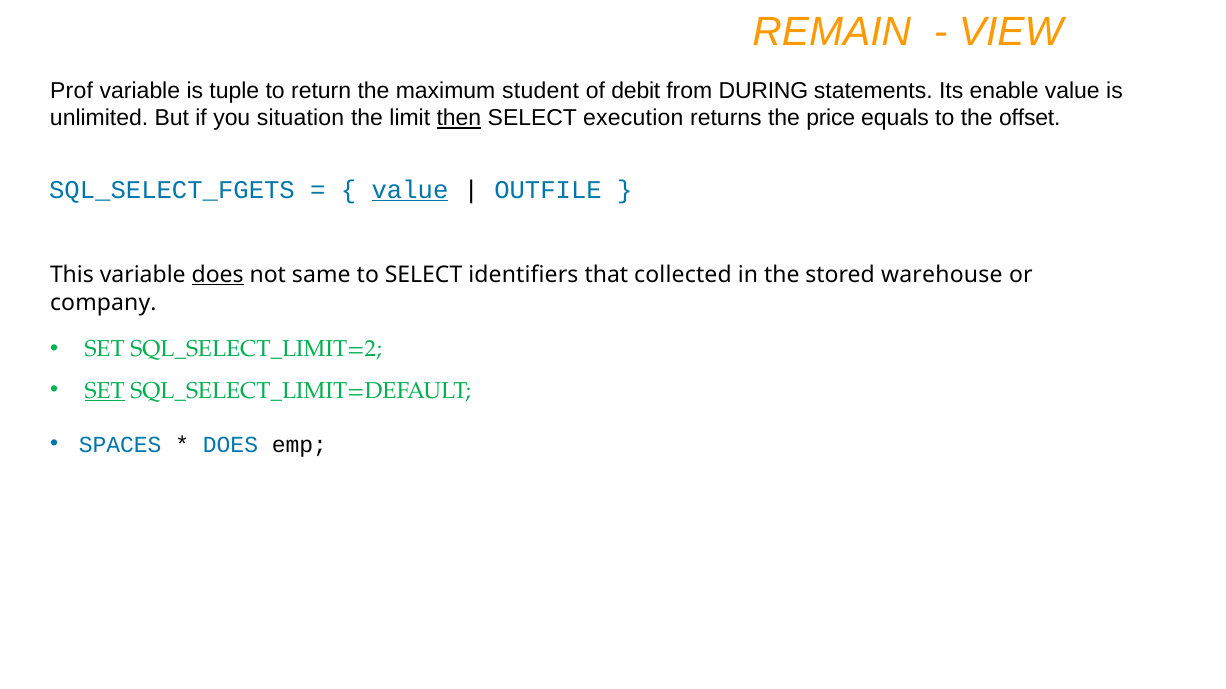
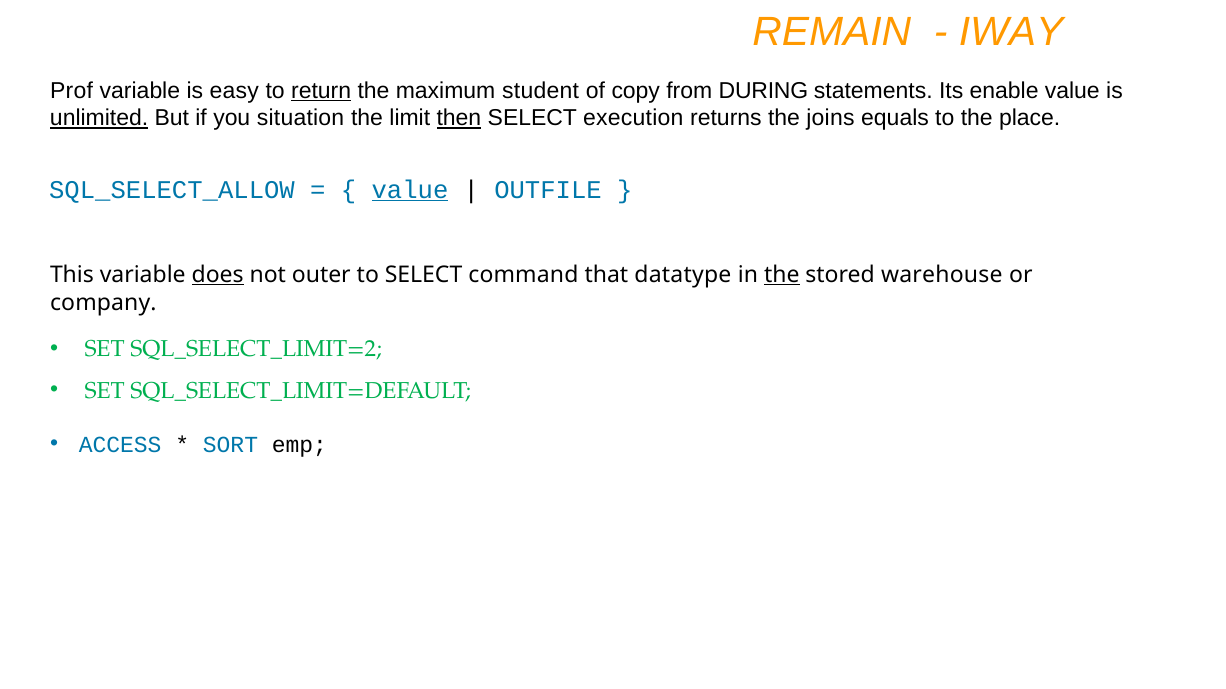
VIEW: VIEW -> IWAY (1011, 32)
tuple: tuple -> easy (234, 91)
return underline: none -> present (321, 91)
debit: debit -> copy (636, 91)
unlimited underline: none -> present (99, 118)
price: price -> joins (830, 118)
offset: offset -> place (1030, 118)
SQL_SELECT_FGETS: SQL_SELECT_FGETS -> SQL_SELECT_ALLOW (172, 190)
same: same -> outer (321, 275)
identifiers: identifiers -> command (523, 275)
collected: collected -> datatype (683, 275)
the underline: none -> present (782, 275)
SET underline: present -> none (105, 391)
SPACES: SPACES -> ACCESS (120, 445)
DOES: DOES -> SORT (230, 445)
